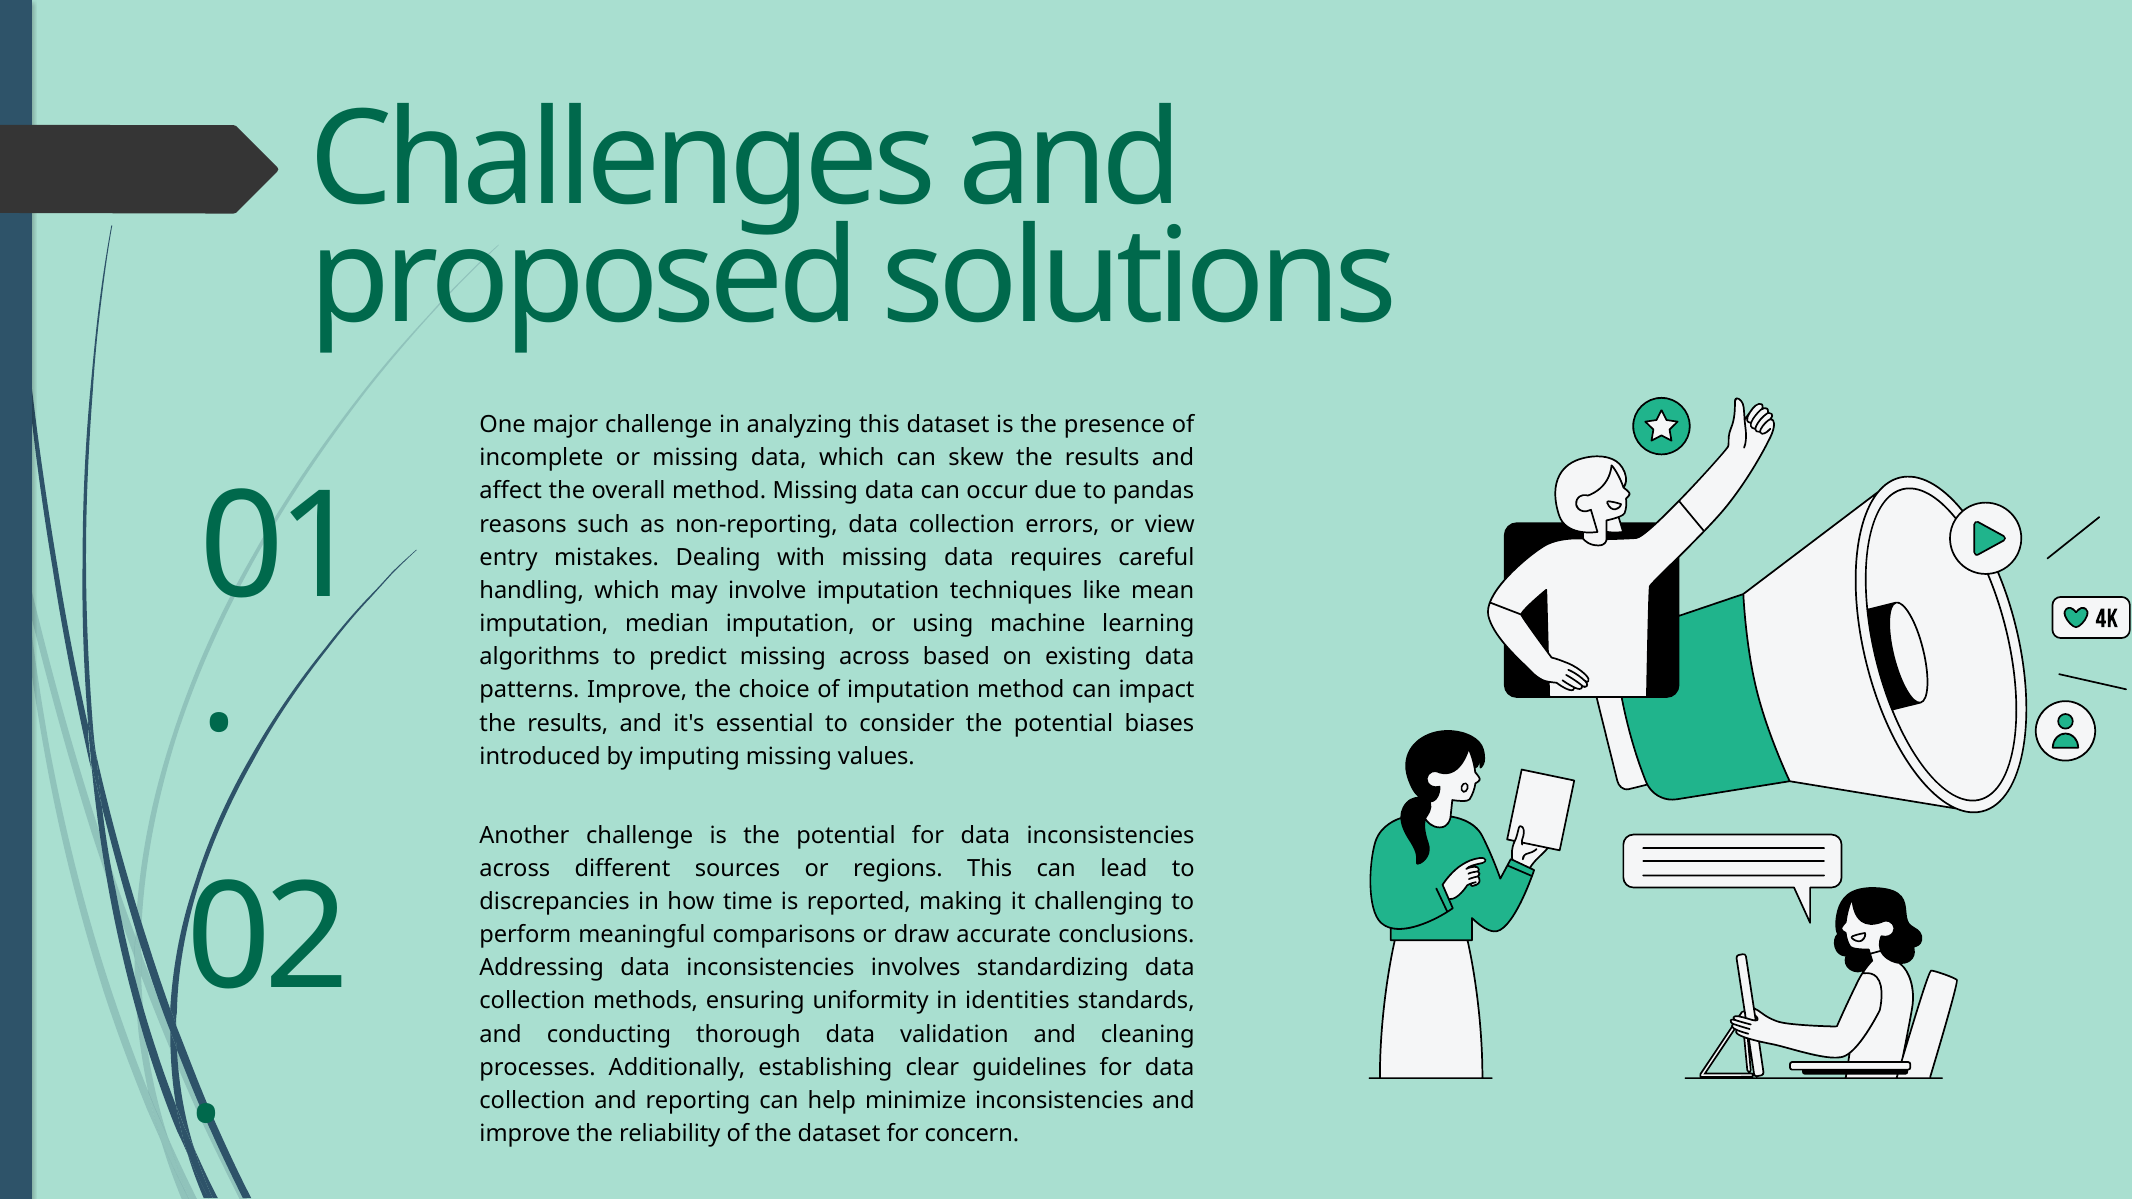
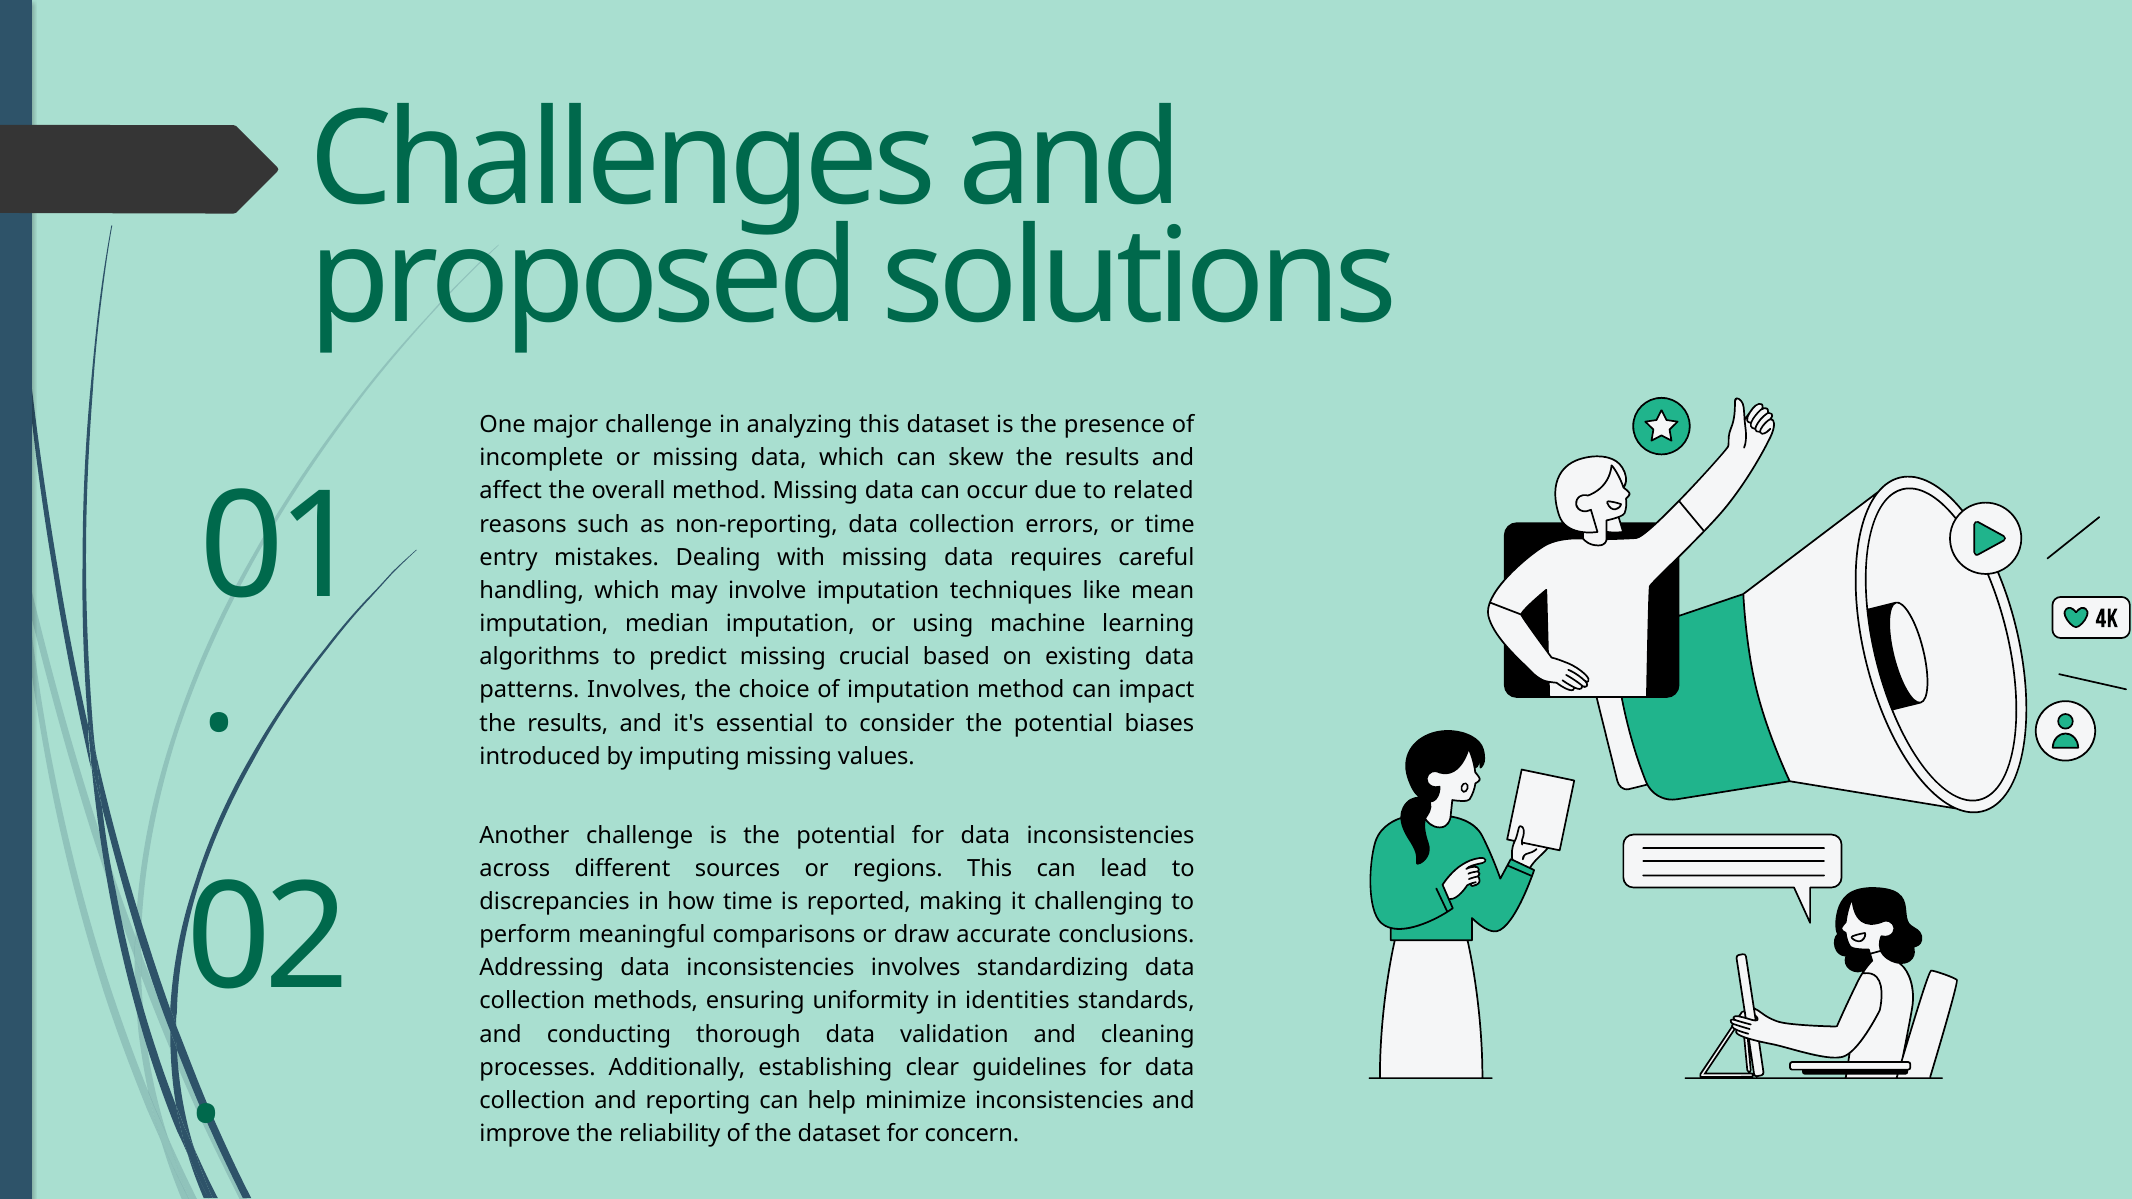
pandas: pandas -> related (1153, 491)
or view: view -> time (1170, 524)
missing across: across -> crucial (874, 657)
patterns Improve: Improve -> Involves (637, 690)
